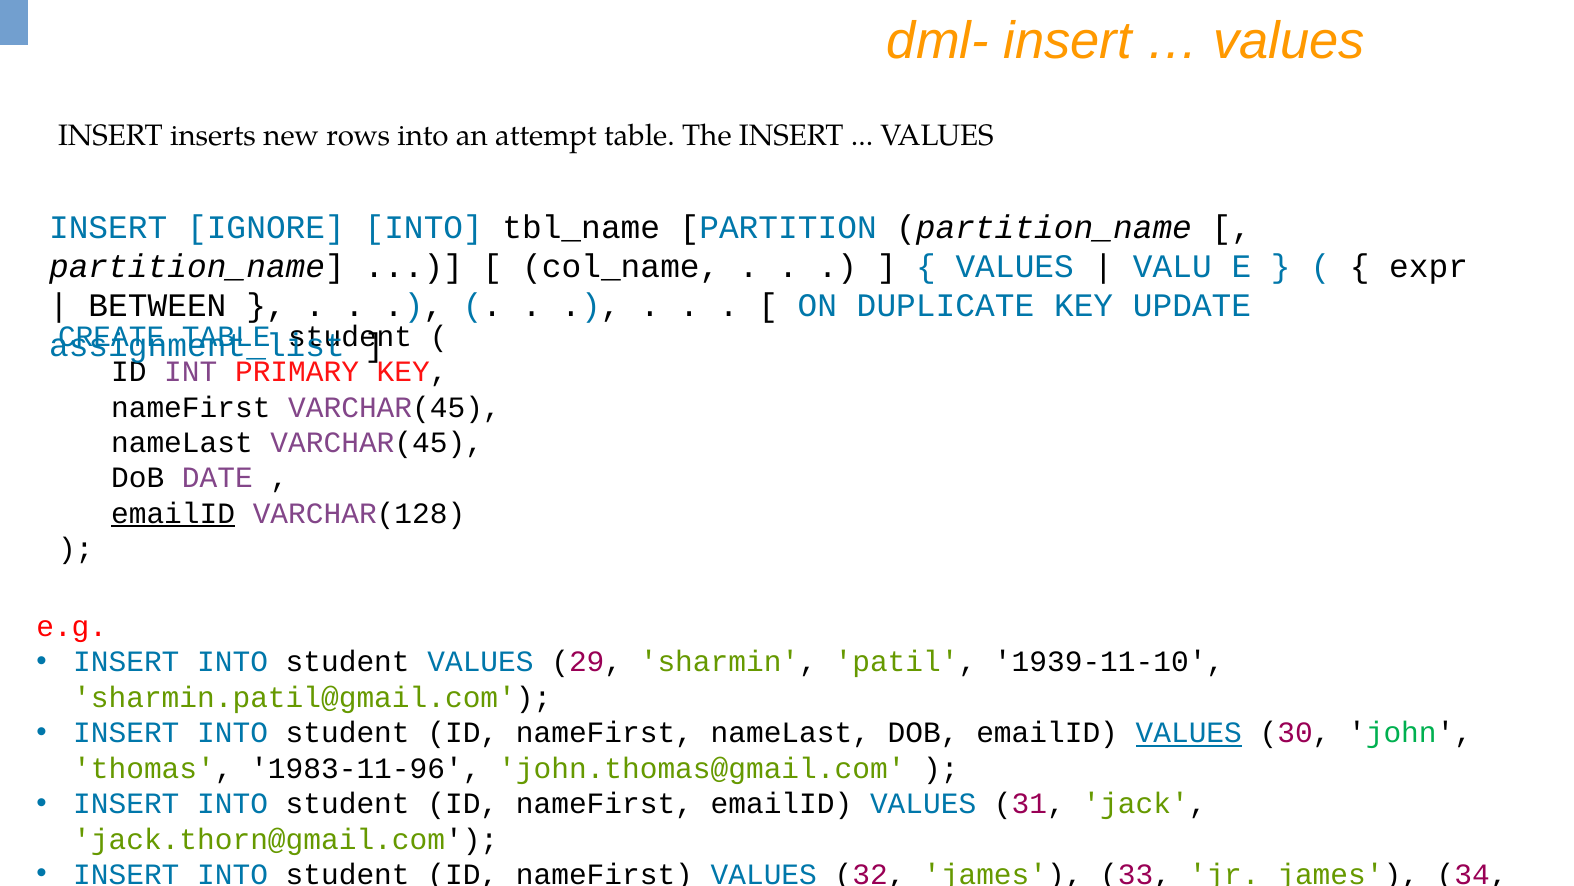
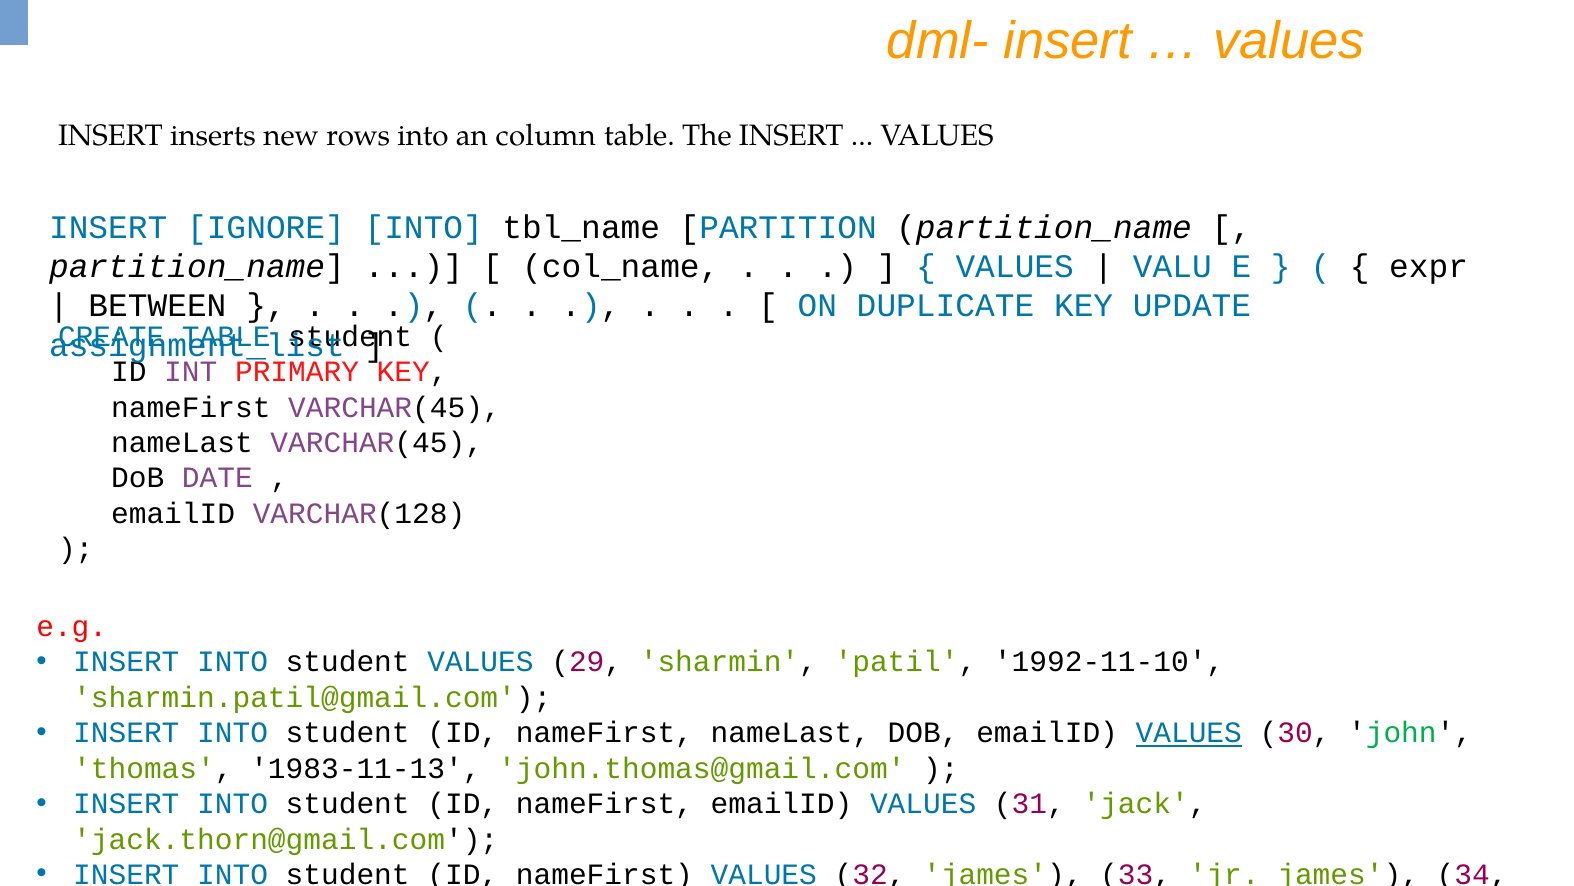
attempt: attempt -> column (546, 136)
emailID underline: present -> none (173, 513)
1939-11-10: 1939-11-10 -> 1992-11-10 (1109, 662)
1983-11-96: 1983-11-96 -> 1983-11-13 (365, 768)
